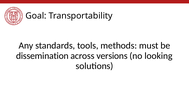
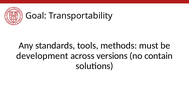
dissemination: dissemination -> development (42, 56)
looking: looking -> contain (159, 56)
